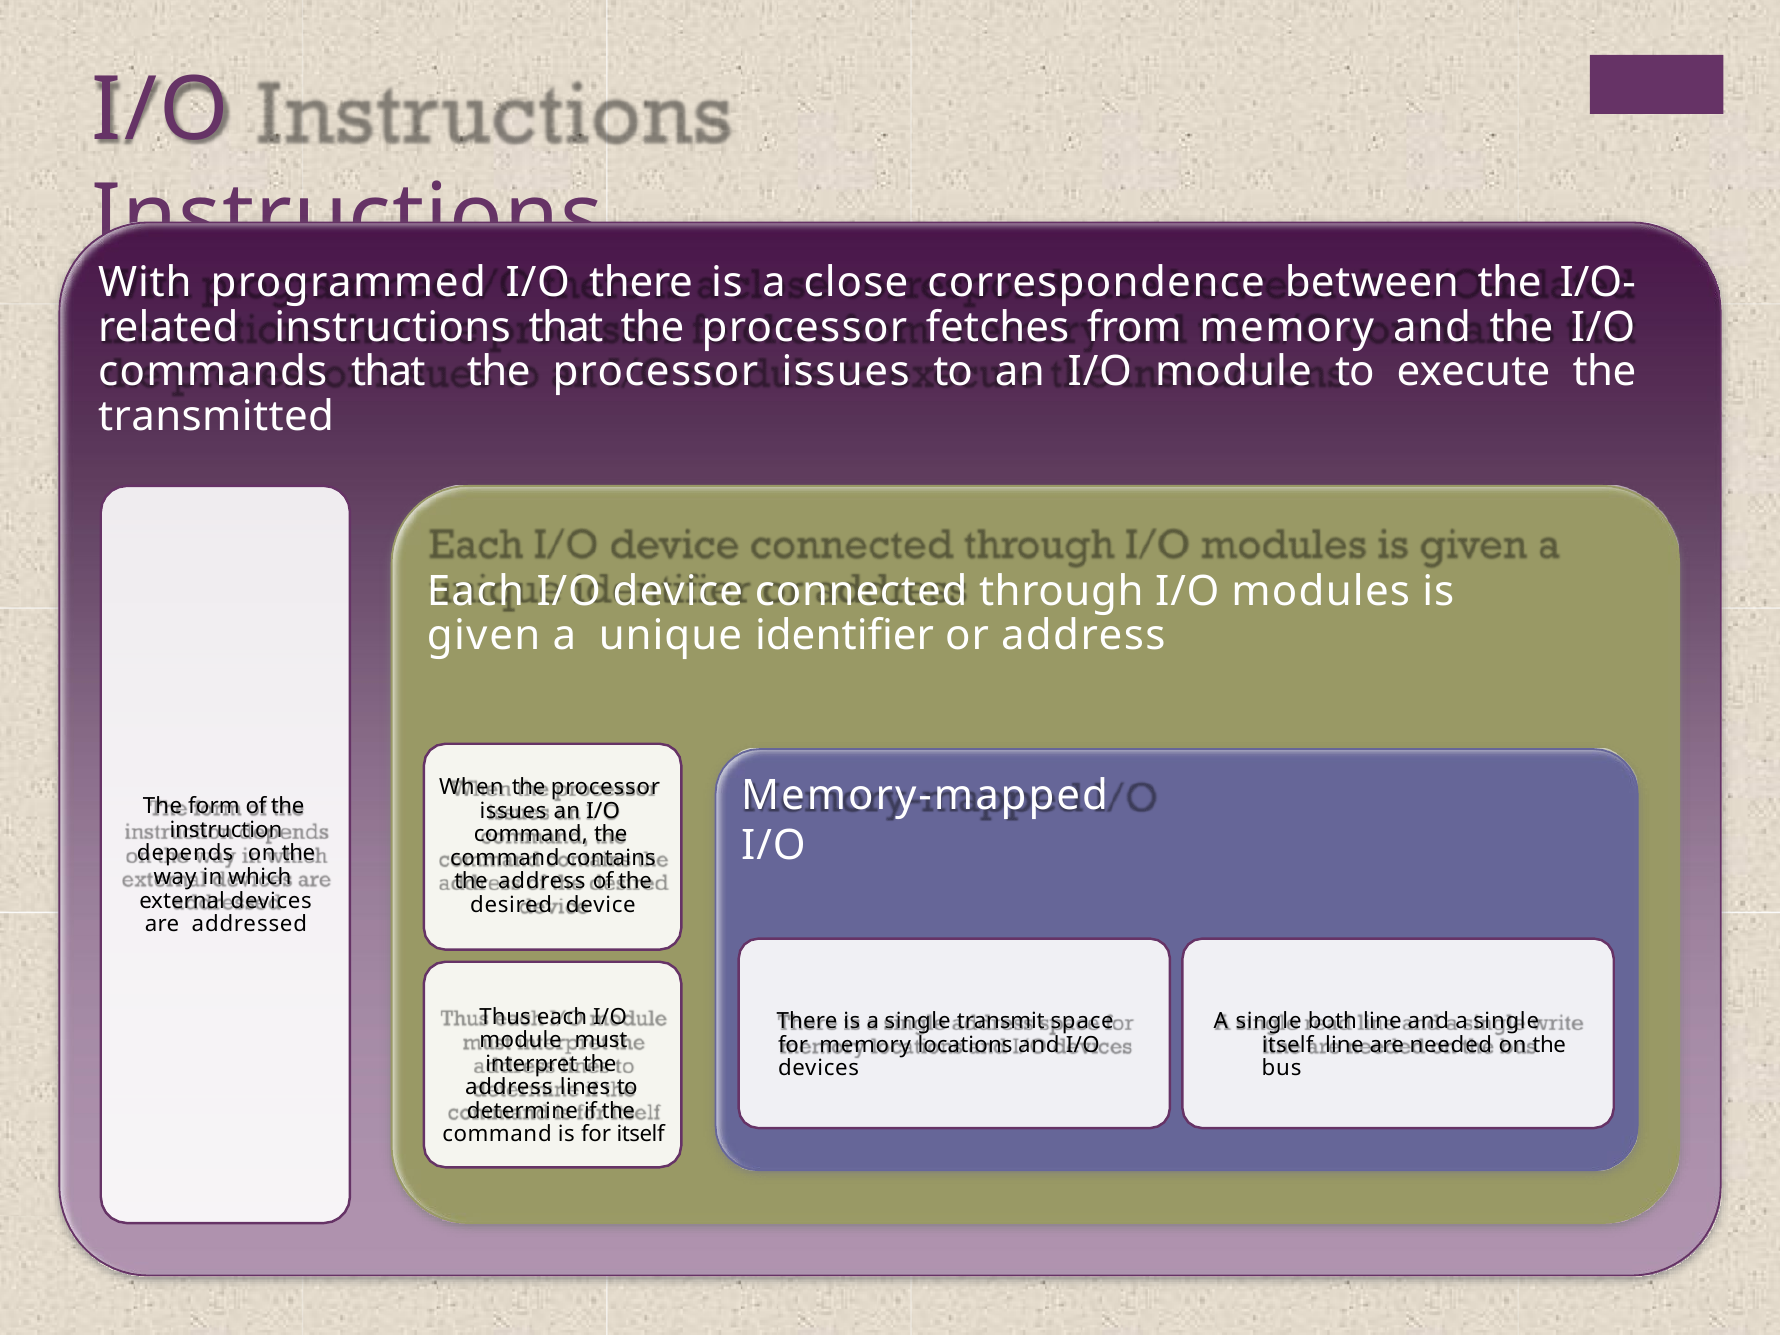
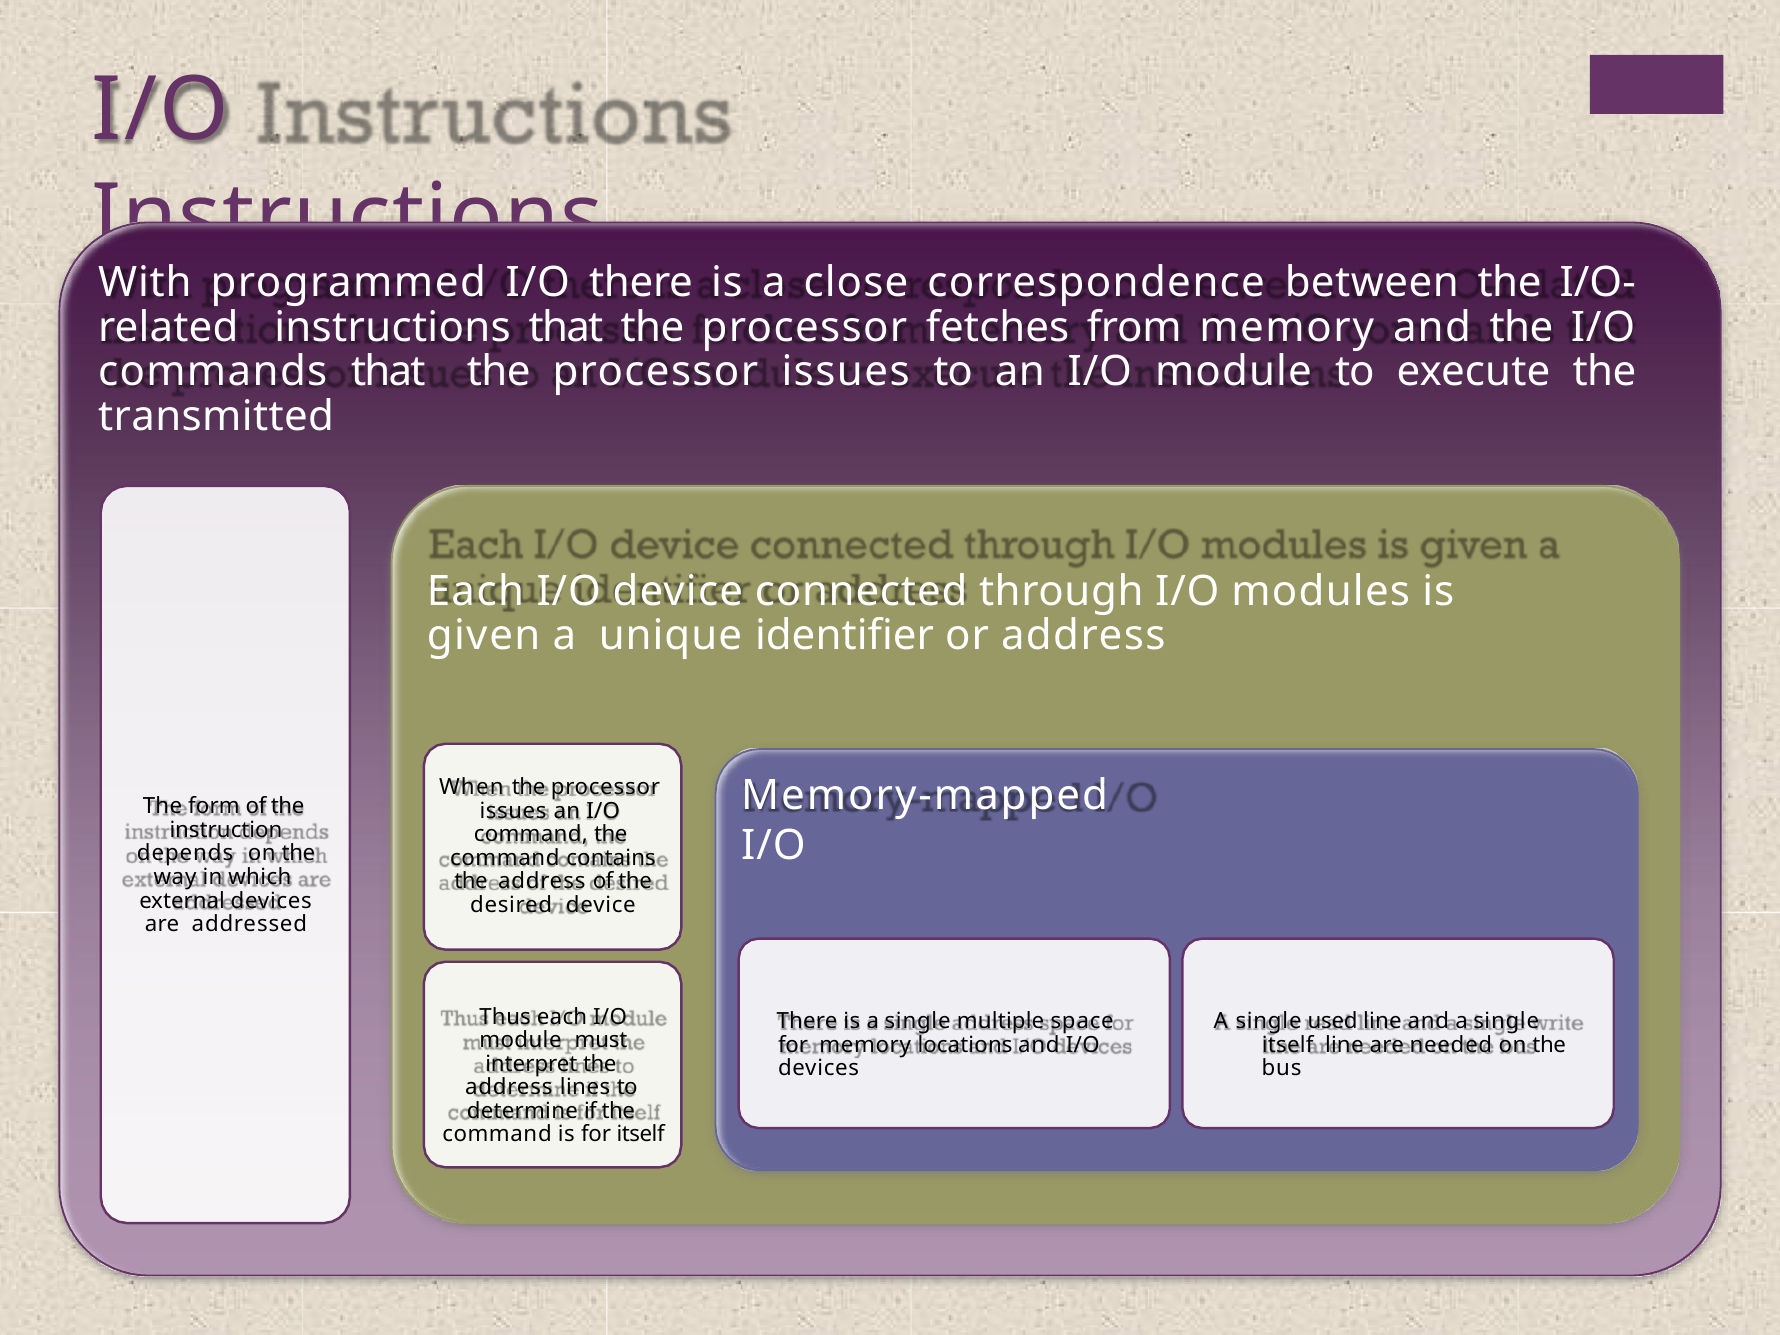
transmit: transmit -> multiple (1001, 1021)
both: both -> used (1333, 1021)
